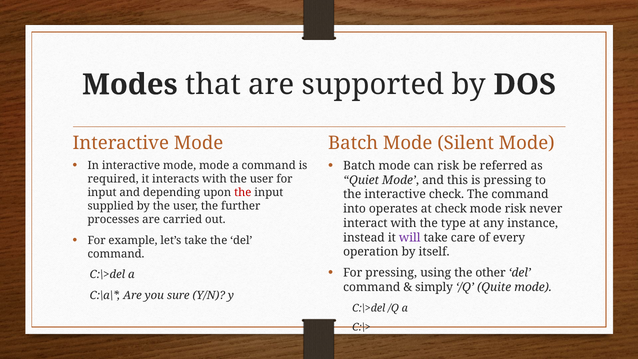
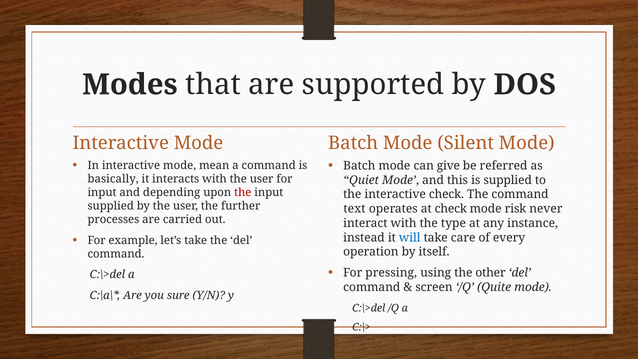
mode mode: mode -> mean (214, 165)
can risk: risk -> give (448, 166)
required: required -> basically (113, 179)
is pressing: pressing -> supplied (508, 180)
into: into -> text (354, 209)
will colour: purple -> blue (410, 238)
simply: simply -> screen (434, 287)
